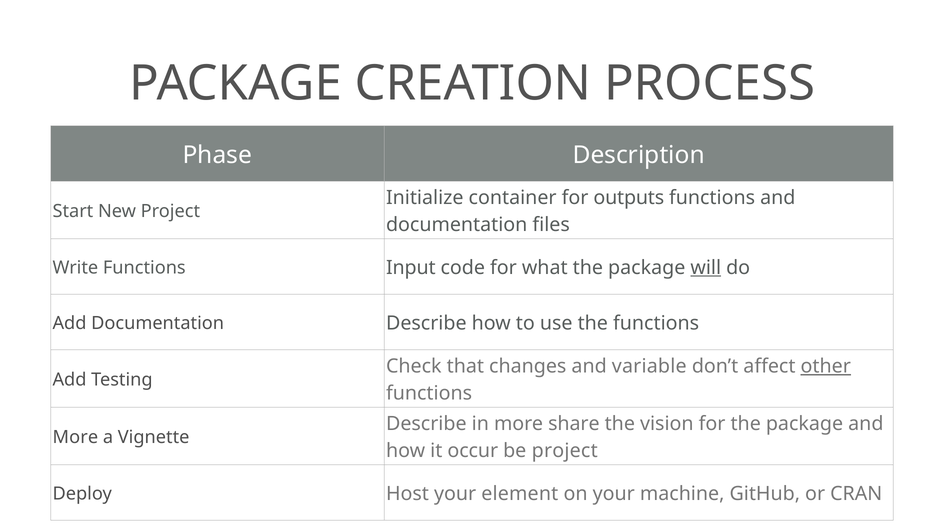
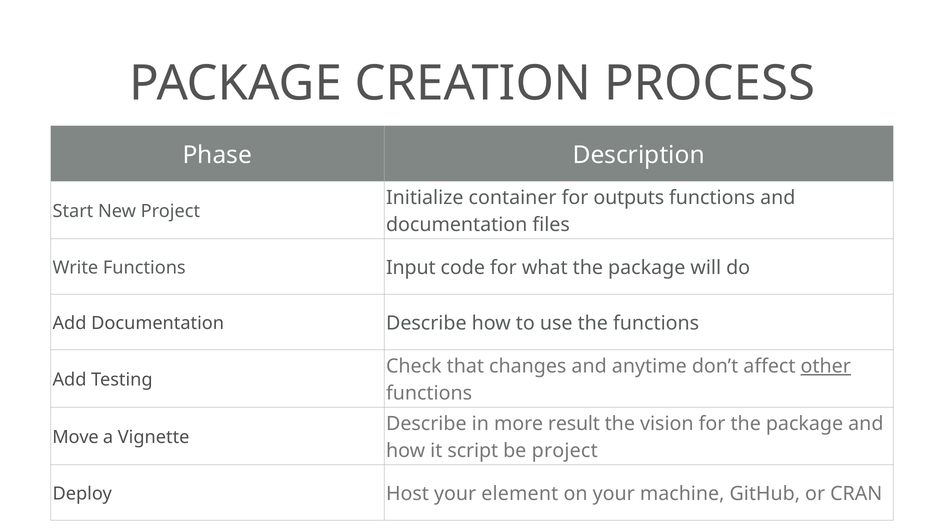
will underline: present -> none (706, 268)
variable: variable -> anytime (649, 366)
share: share -> result (574, 424)
More: More -> Move (75, 437)
occur: occur -> script (473, 451)
